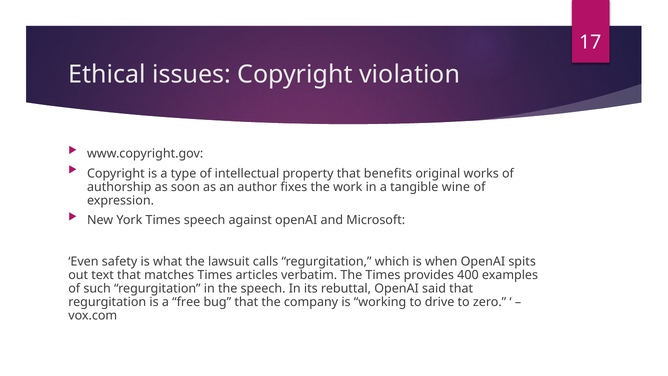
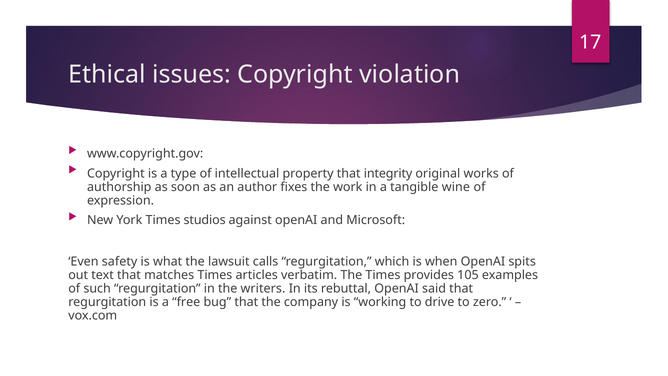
benefits: benefits -> integrity (388, 173)
Times speech: speech -> studios (205, 220)
400: 400 -> 105 (468, 275)
the speech: speech -> writers (263, 288)
